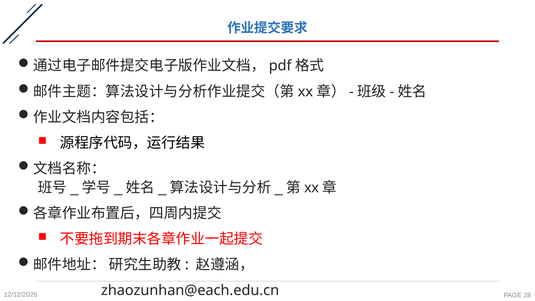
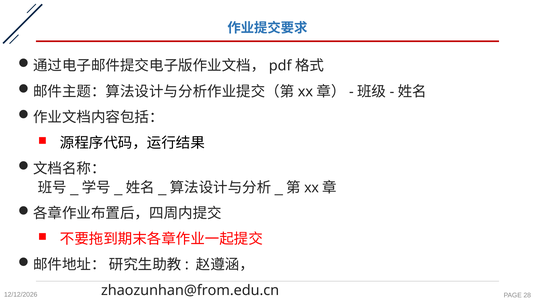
zhaozunhan@each.edu.cn: zhaozunhan@each.edu.cn -> zhaozunhan@from.edu.cn (190, 290)
